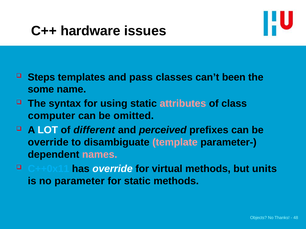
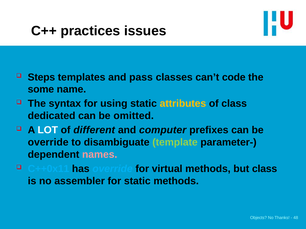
hardware: hardware -> practices (90, 31)
been: been -> code (234, 77)
attributes colour: pink -> yellow (183, 104)
computer: computer -> dedicated (52, 116)
perceived: perceived -> computer (163, 130)
template colour: pink -> light green (175, 143)
override colour: white -> light blue (113, 169)
but units: units -> class (265, 169)
parameter: parameter -> assembler (80, 181)
